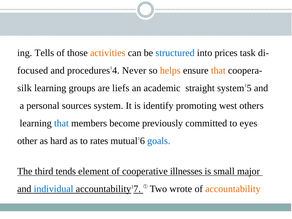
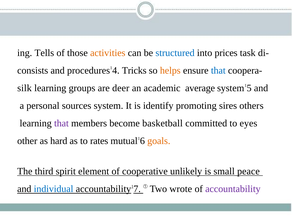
focused: focused -> consists (33, 70)
Never: Never -> Tricks (134, 70)
that colour: orange -> blue (218, 70)
liefs: liefs -> deer (121, 88)
straight: straight -> average (200, 88)
west: west -> sires (228, 105)
that colour: blue -> purple (61, 123)
previously: previously -> basketball (162, 123)
goals colour: blue -> orange (159, 141)
tends: tends -> spirit (66, 171)
illnesses: illnesses -> unlikely (186, 171)
major: major -> peace (248, 171)
accountability colour: orange -> purple (233, 188)
